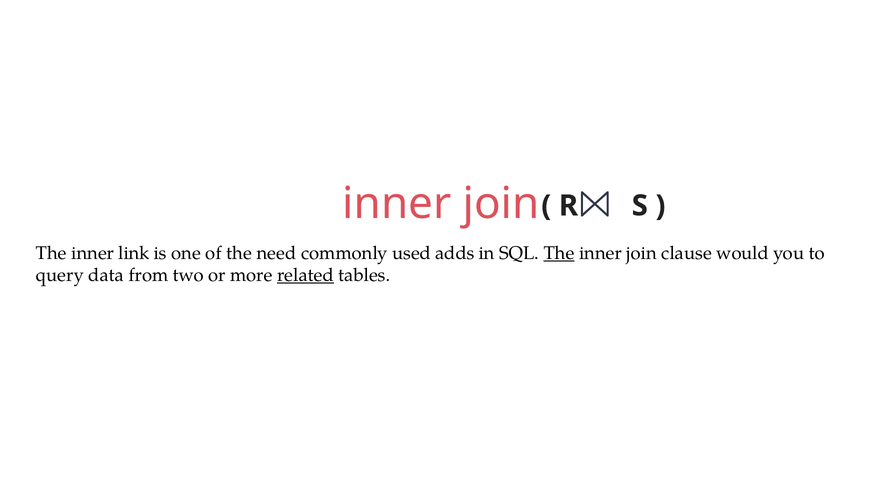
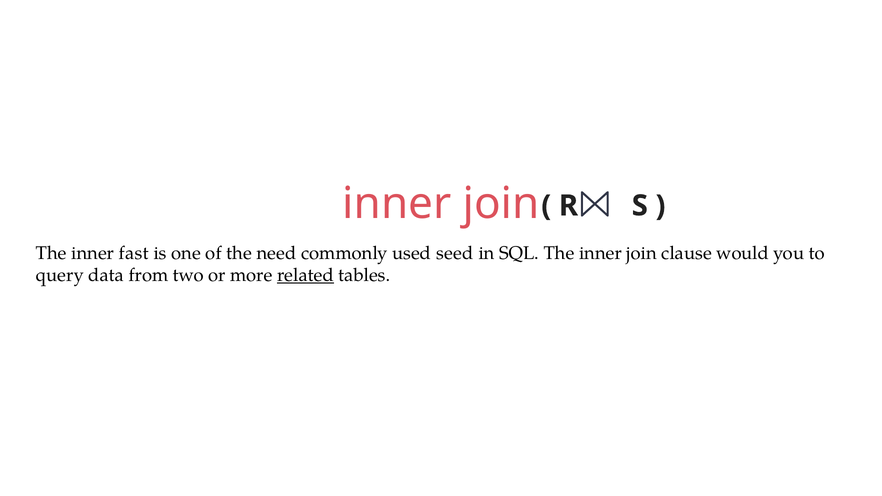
link: link -> fast (134, 253)
adds: adds -> seed (455, 253)
The underline: present -> none (559, 253)
